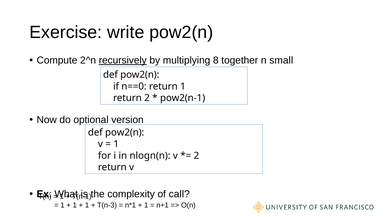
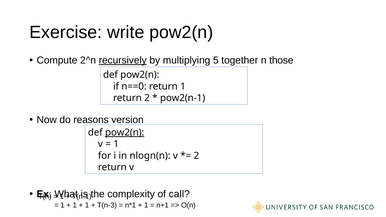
8: 8 -> 5 (216, 60)
small: small -> those (281, 60)
optional: optional -> reasons (91, 120)
pow2(n underline: none -> present (125, 133)
